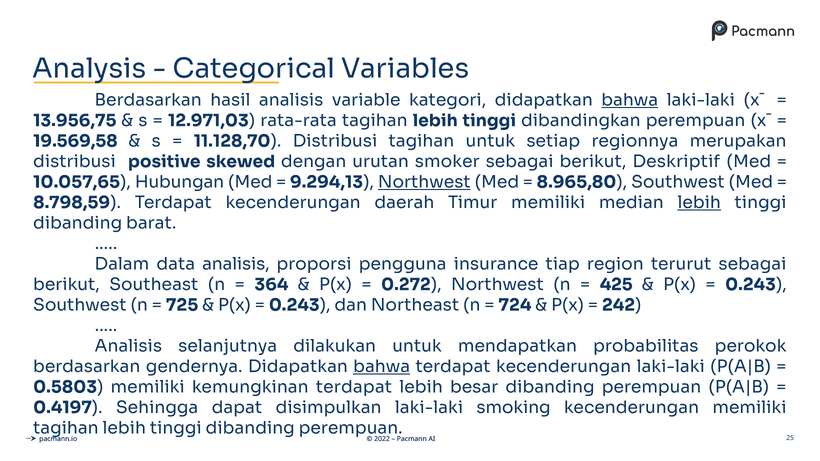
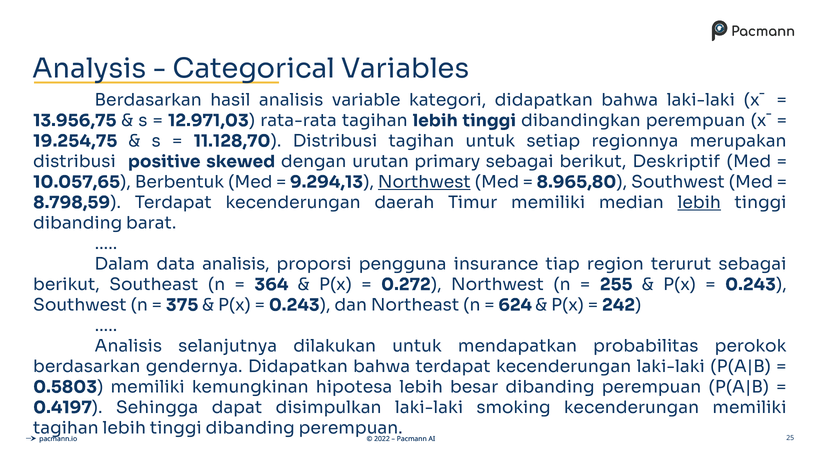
bahwa underline: present -> none (630, 100)
19.569,58: 19.569,58 -> 19.254,75 (75, 141)
smoker: smoker -> primary (447, 162)
Hubungan: Hubungan -> Berbentuk (180, 182)
425: 425 -> 255 (616, 285)
725: 725 -> 375 (182, 305)
724: 724 -> 624 (515, 305)
bahwa underline: present -> none (382, 367)
kemungkinan terdapat: terdapat -> hipotesa (354, 387)
